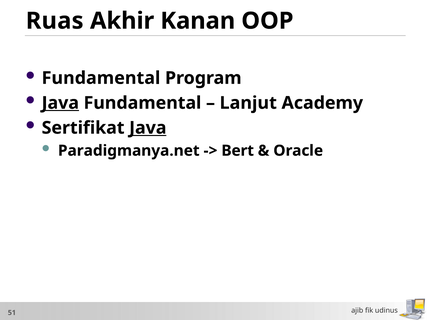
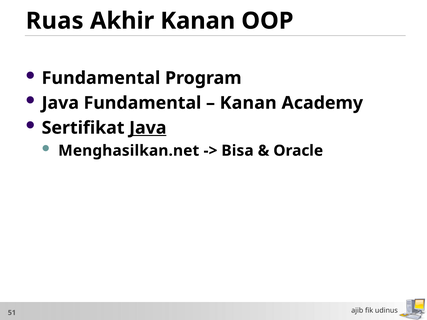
Java underline: present -> none (60, 103)
Lanjut: Lanjut -> Kanan (248, 103)
Paradigmanya.net: Paradigmanya.net -> Menghasilkan.net (129, 151)
Bert: Bert -> Bisa (238, 151)
